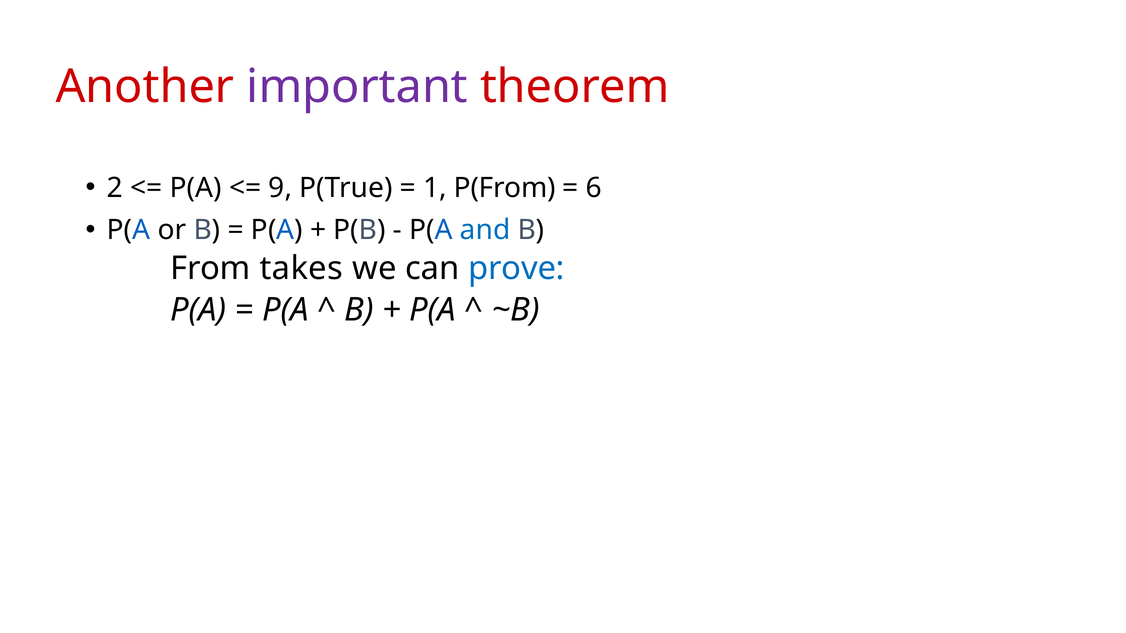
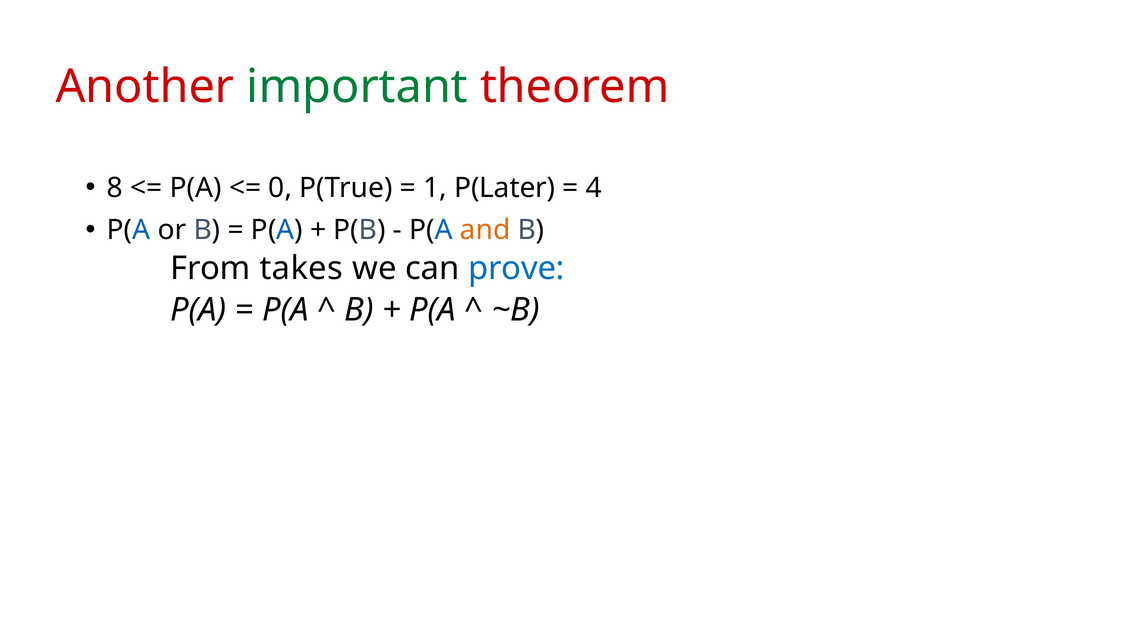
important colour: purple -> green (357, 87)
2: 2 -> 8 (115, 188)
9: 9 -> 0 (280, 188)
P(From: P(From -> P(Later (505, 188)
6: 6 -> 4 (594, 188)
and colour: blue -> orange (485, 230)
